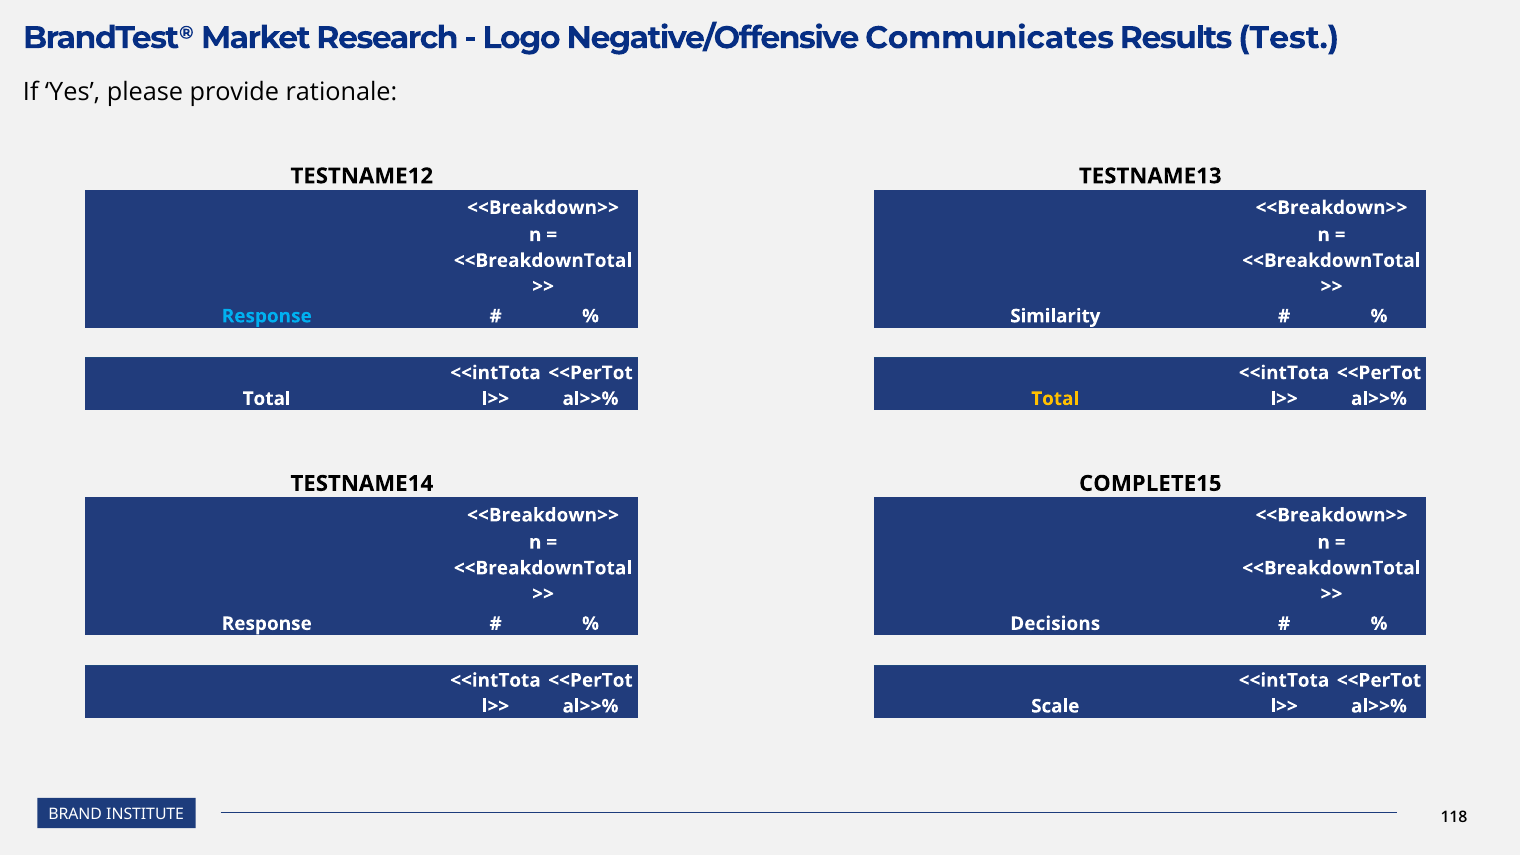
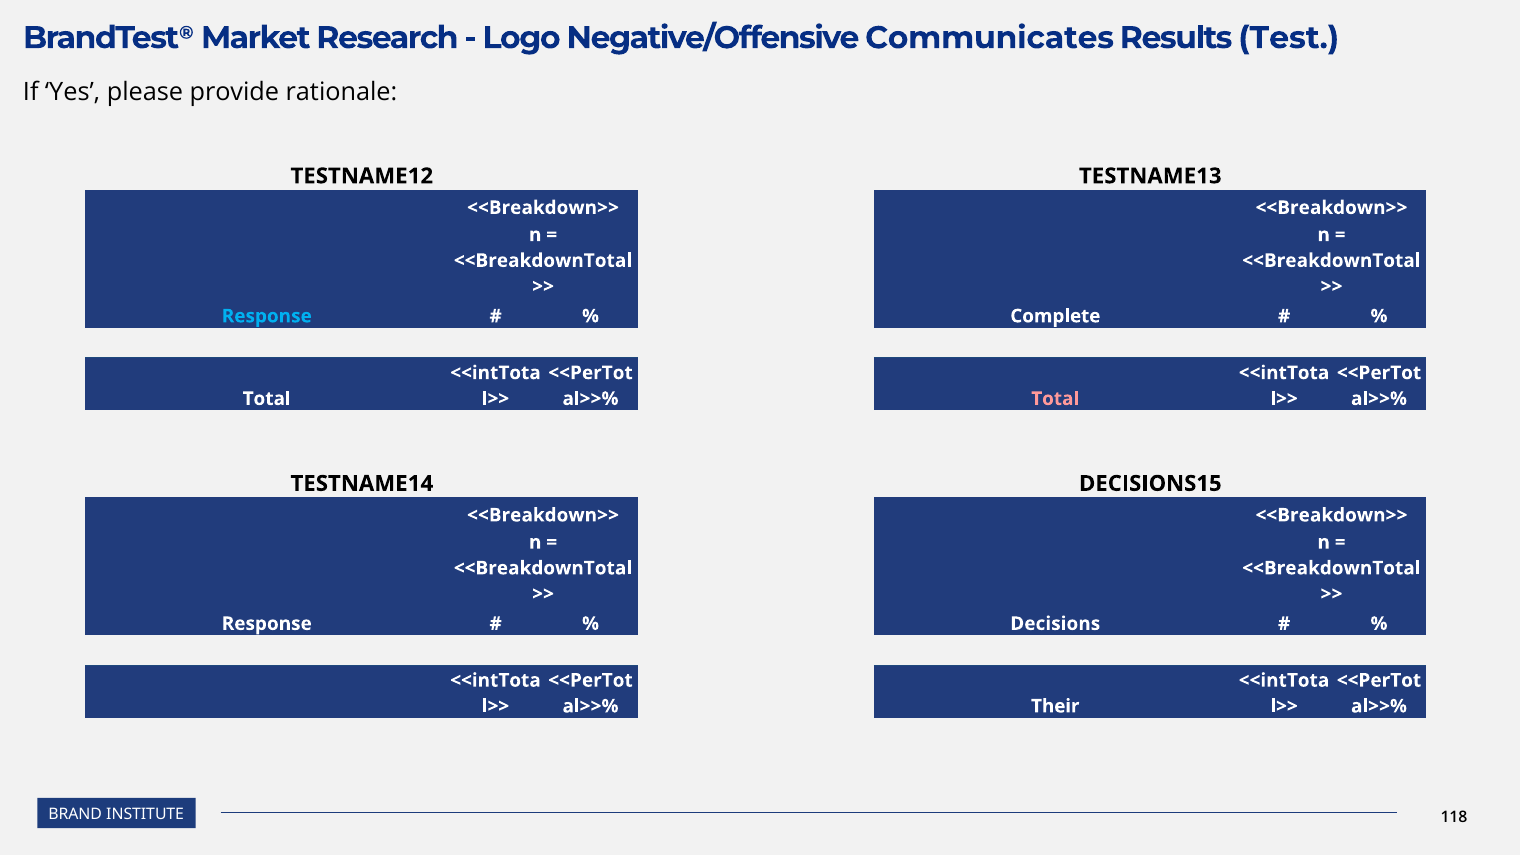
Similarity: Similarity -> Complete (1055, 316)
Total colour: yellow -> pink (1055, 399)
COMPLETE15: COMPLETE15 -> DECISIONS15 (1150, 484)
Scale: Scale -> Their (1055, 706)
